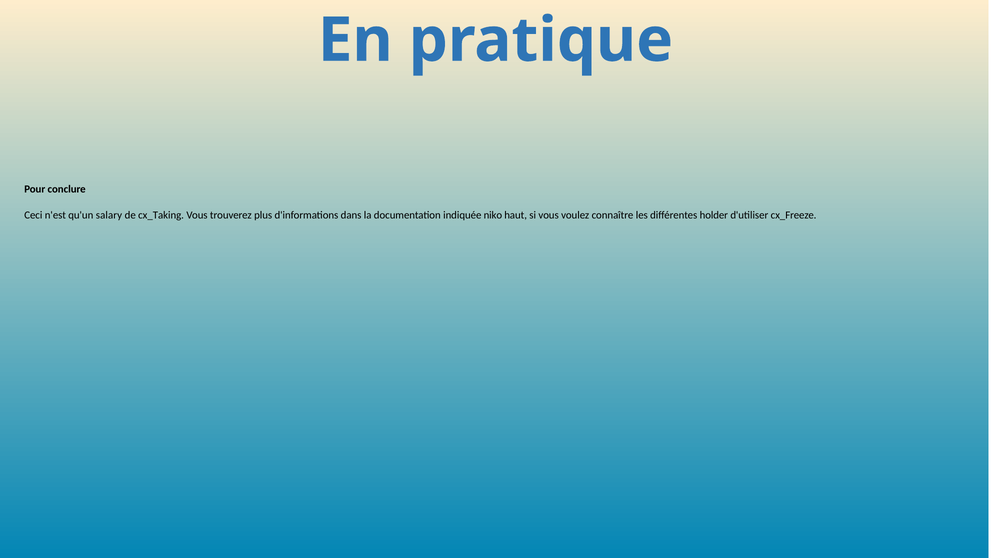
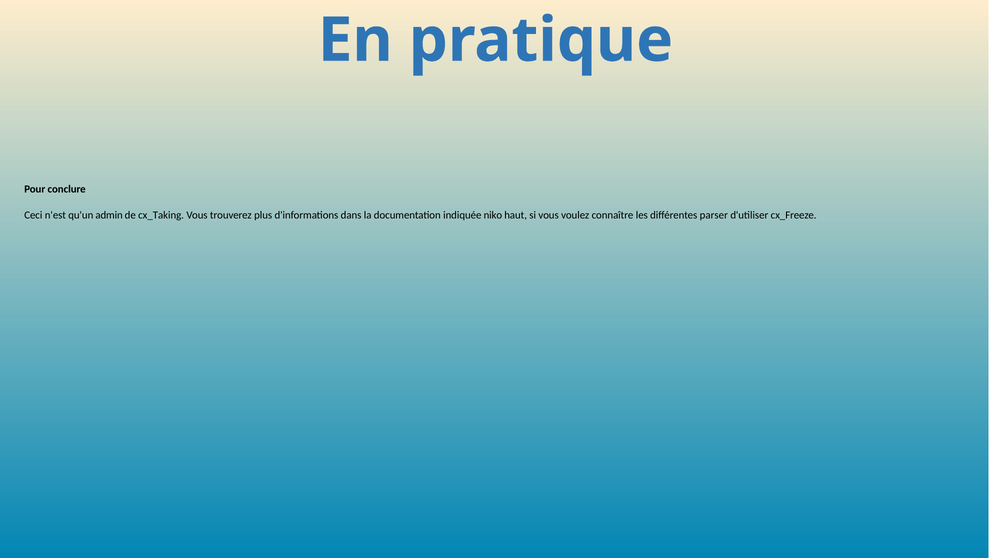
salary: salary -> admin (109, 215)
holder: holder -> parser (714, 215)
